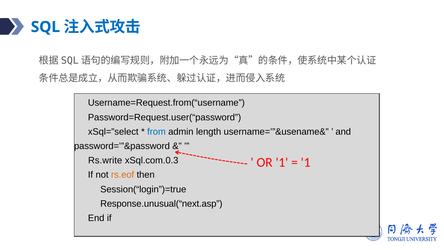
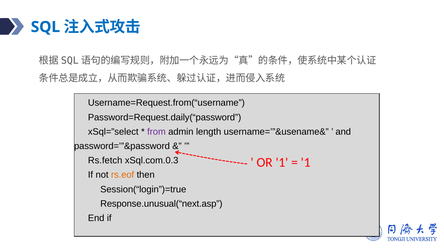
Password=Request.user(“password: Password=Request.user(“password -> Password=Request.daily(“password (165, 117)
from colour: blue -> purple (156, 132)
Rs.write: Rs.write -> Rs.fetch (105, 160)
